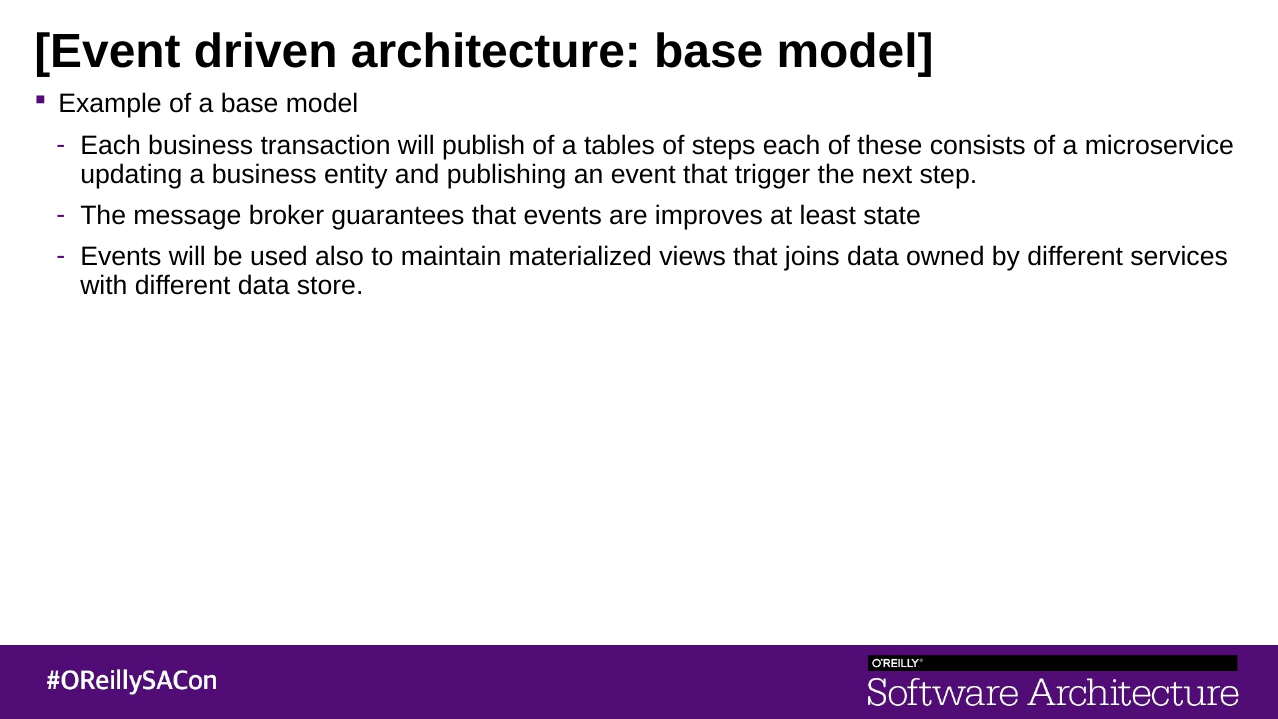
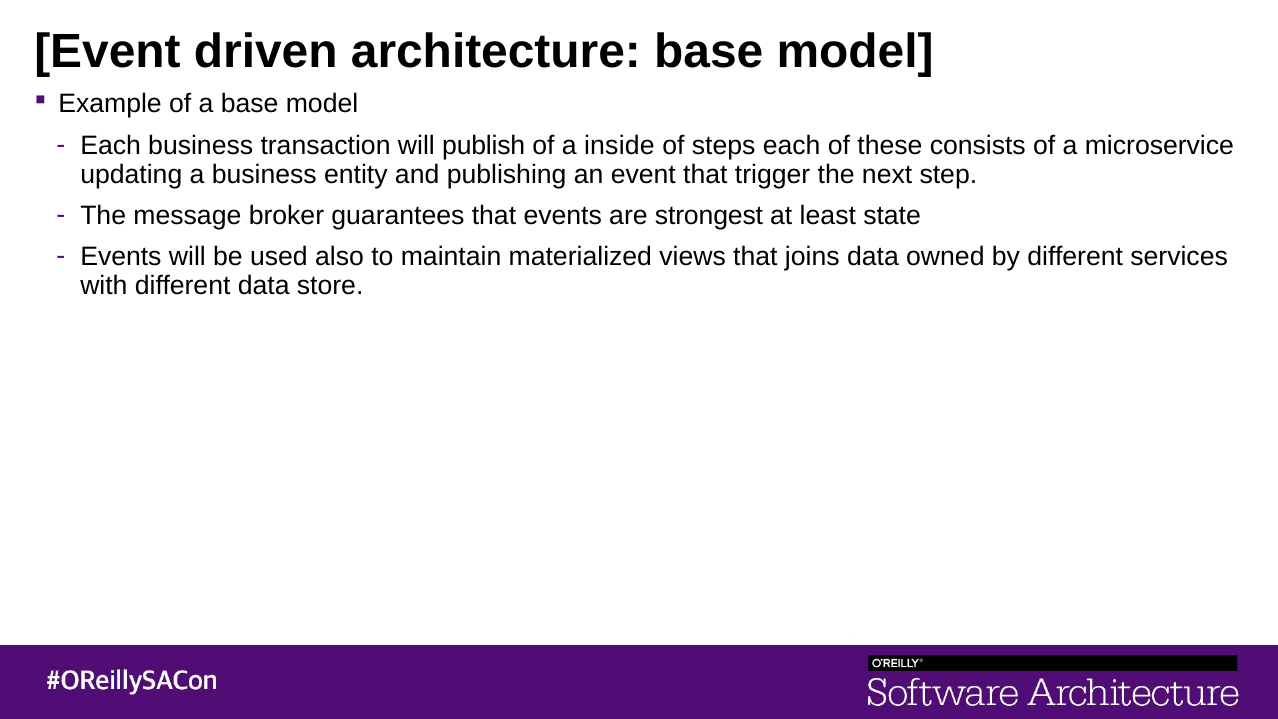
tables: tables -> inside (619, 145)
improves: improves -> strongest (709, 216)
